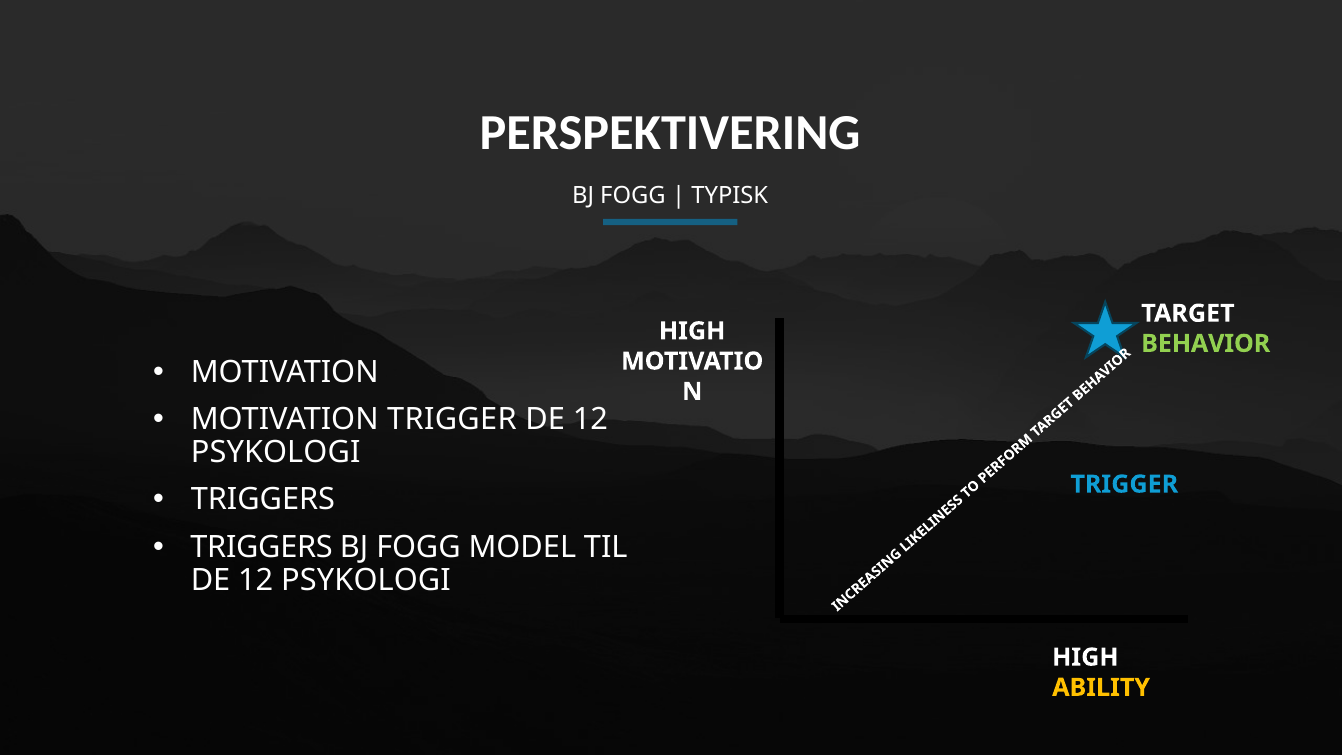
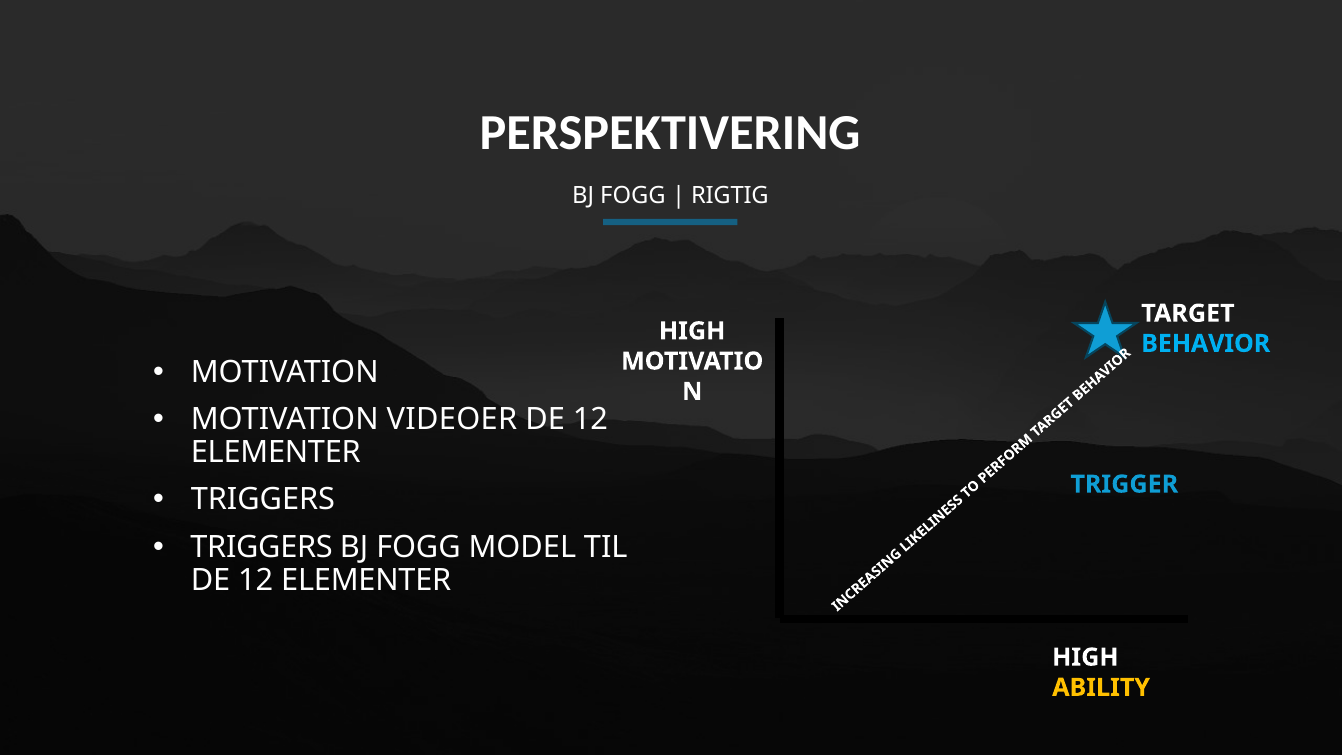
TYPISK: TYPISK -> RIGTIG (730, 195)
BEHAVIOR colour: light green -> light blue (1206, 344)
MOTIVATION TRIGGER: TRIGGER -> VIDEOER (452, 419)
PSYKOLOGI: PSYKOLOGI -> ELEMENTER (276, 453)
PSYKOLOGI: PSYKOLOGI -> ELEMENTER (366, 580)
